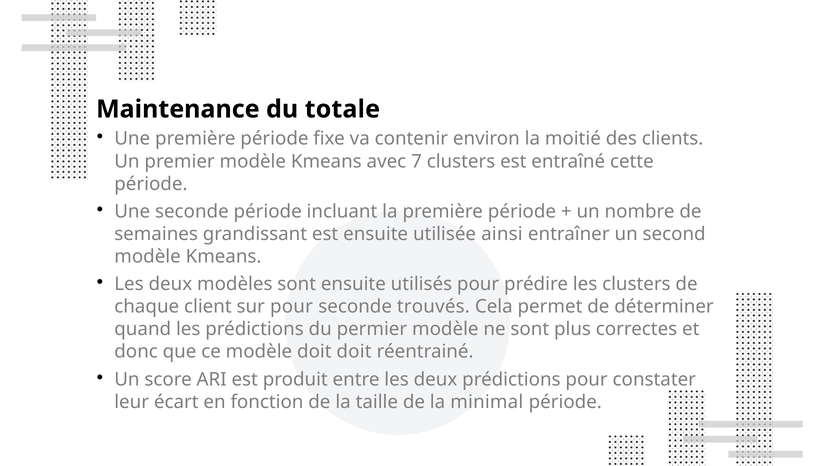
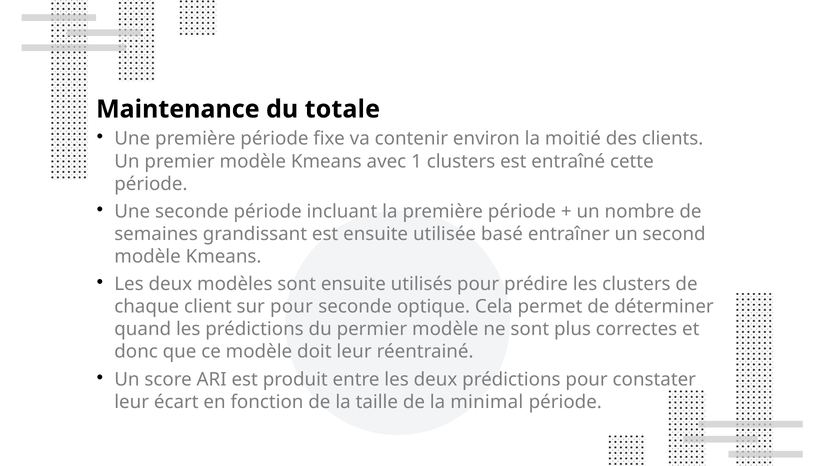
7: 7 -> 1 (417, 161)
ainsi: ainsi -> basé (502, 234)
trouvés: trouvés -> optique (433, 306)
doit doit: doit -> leur (354, 352)
